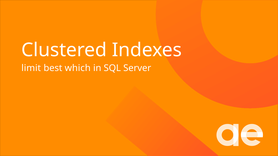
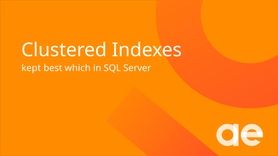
limit: limit -> kept (31, 68)
